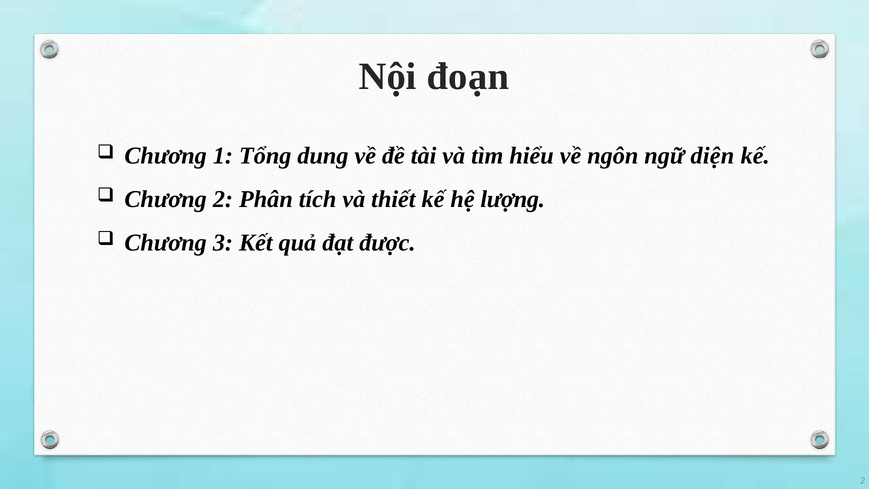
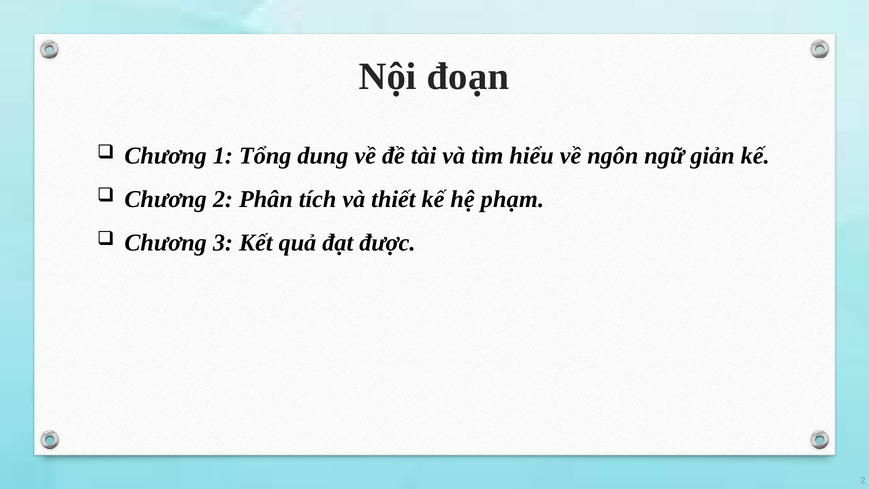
diện: diện -> giản (713, 156)
lượng: lượng -> phạm (512, 199)
